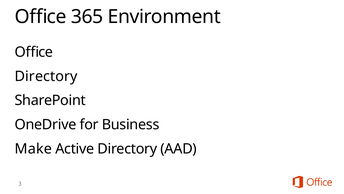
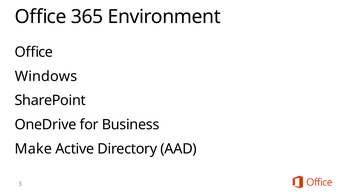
Directory: Directory -> Windows (46, 76)
